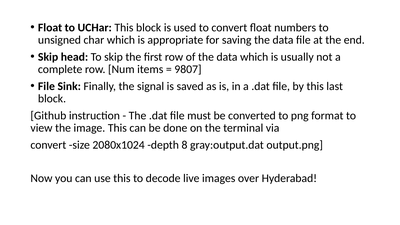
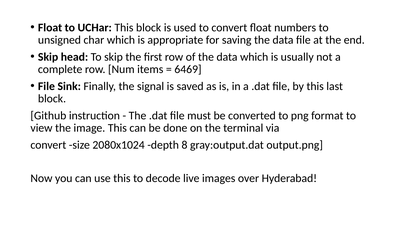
9807: 9807 -> 6469 (188, 69)
